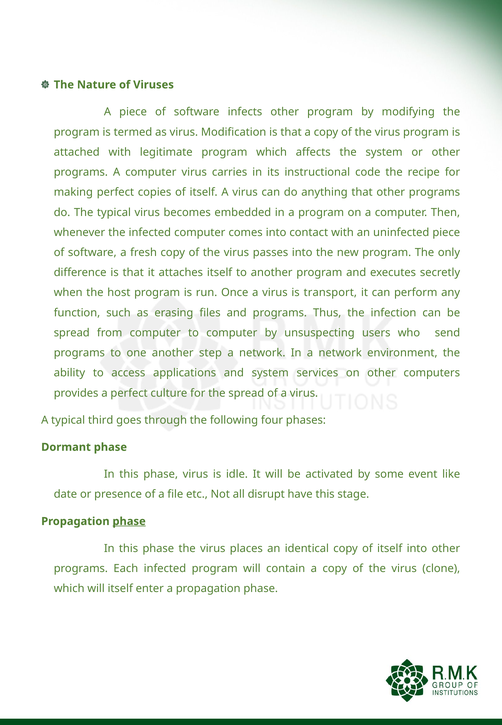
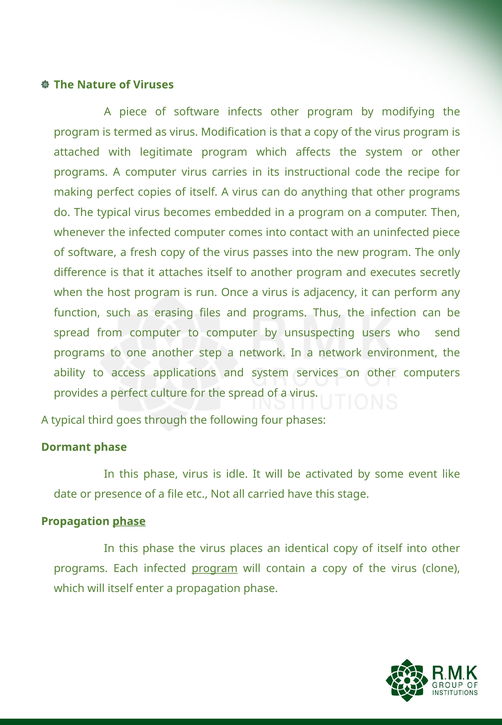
transport: transport -> adjacency (330, 293)
disrupt: disrupt -> carried (266, 494)
program underline: none -> present (215, 569)
